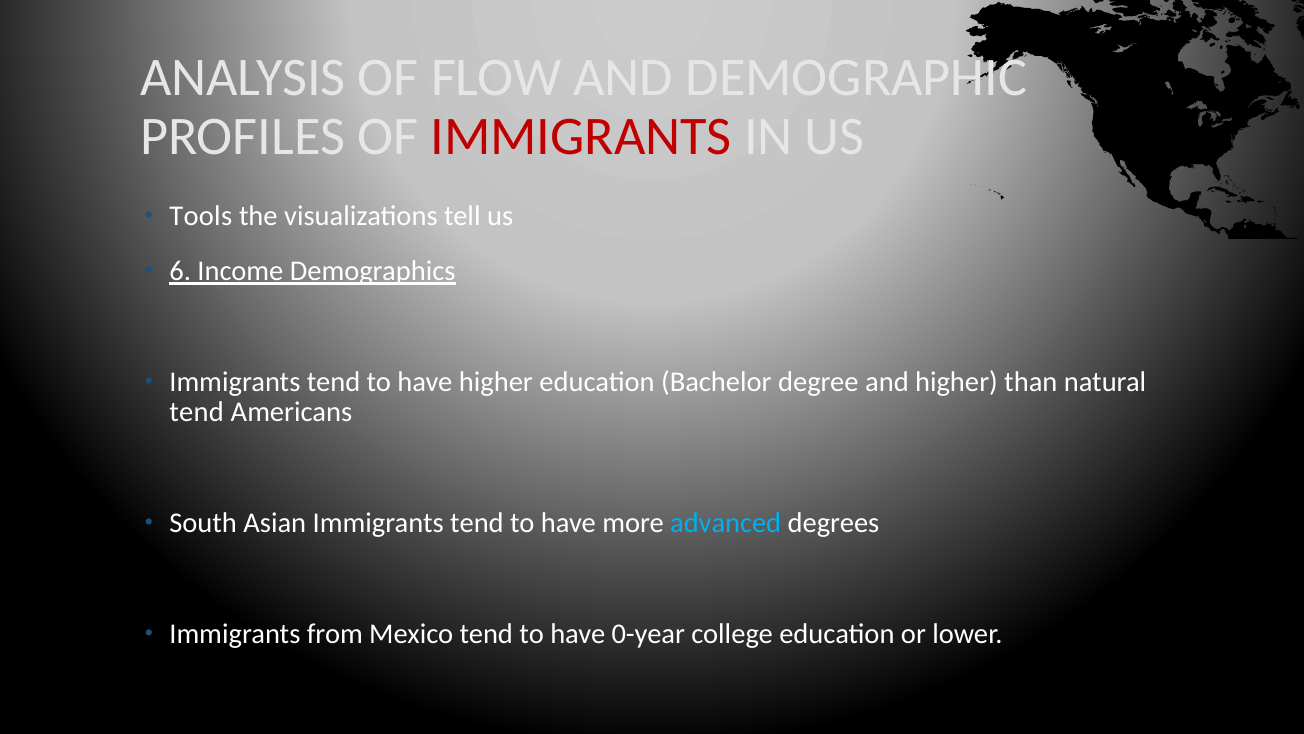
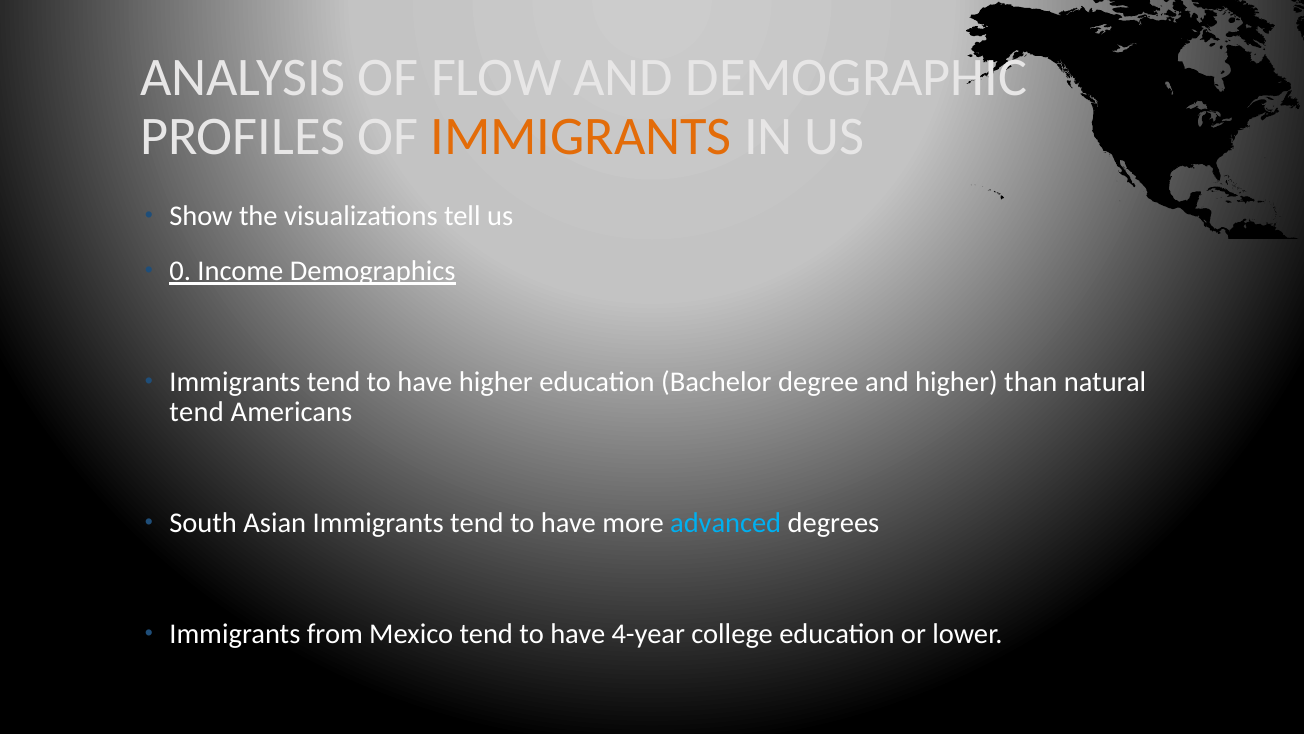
IMMIGRANTS colour: red -> orange (581, 137)
Tools: Tools -> Show (201, 216)
6: 6 -> 0 (180, 271)
0-year: 0-year -> 4-year (648, 633)
